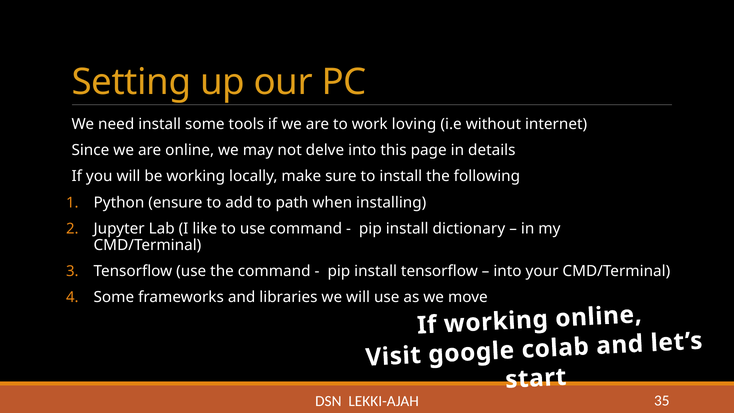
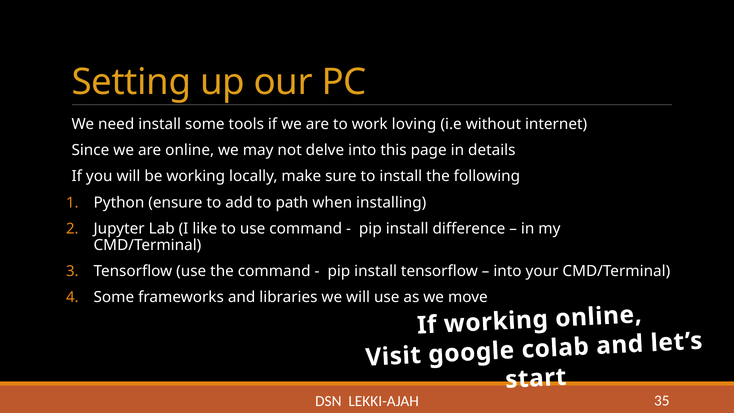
dictionary: dictionary -> difference (469, 229)
